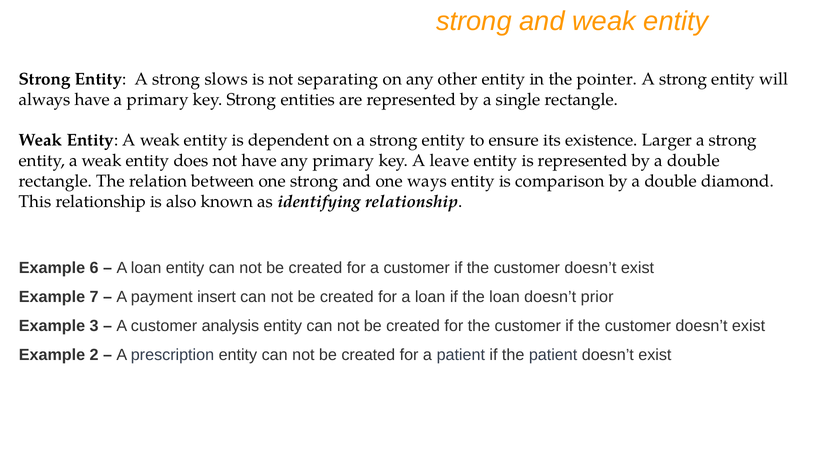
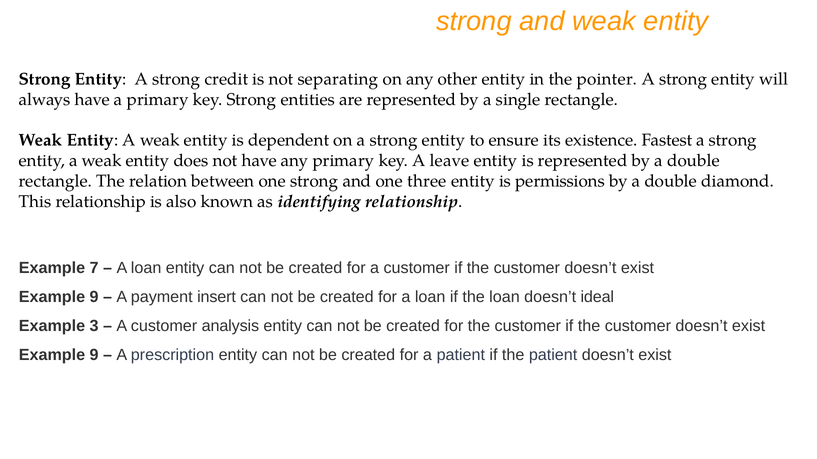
slows: slows -> credit (226, 79)
Larger: Larger -> Fastest (667, 140)
ways: ways -> three (427, 181)
comparison: comparison -> permissions (560, 181)
6: 6 -> 7 (94, 268)
7: 7 -> 9 (94, 297)
prior: prior -> ideal (597, 297)
2: 2 -> 9 (94, 356)
